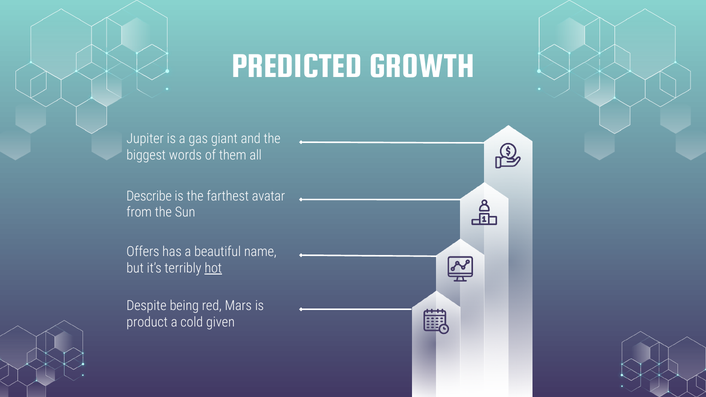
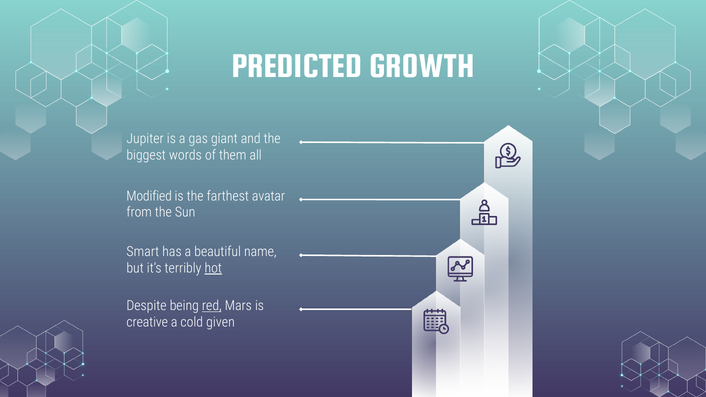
Describe: Describe -> Modified (149, 196)
Offers: Offers -> Smart (143, 252)
red underline: none -> present (212, 306)
product: product -> creative (147, 322)
